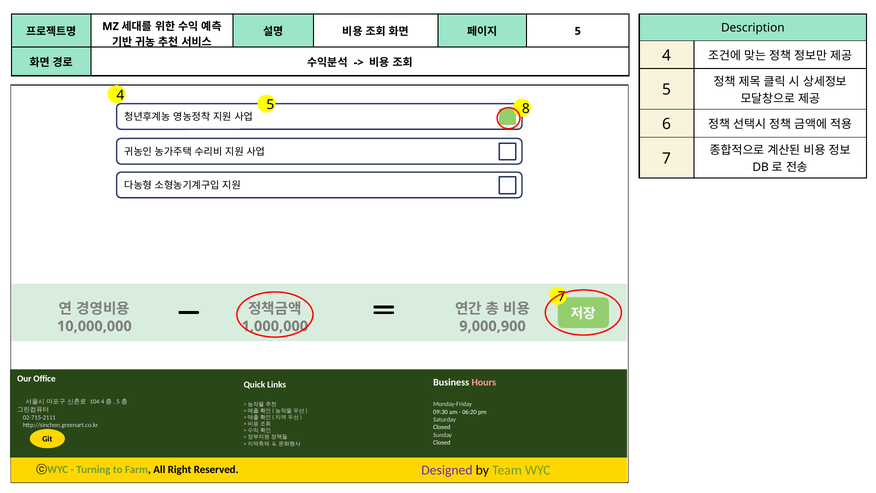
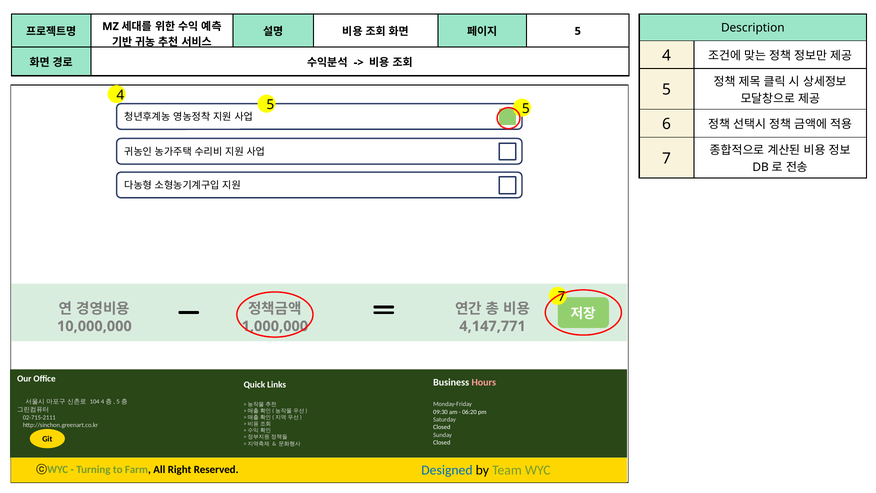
5 8: 8 -> 5 (526, 109)
9,000,900: 9,000,900 -> 4,147,771 (493, 326)
Designed colour: purple -> blue (447, 470)
